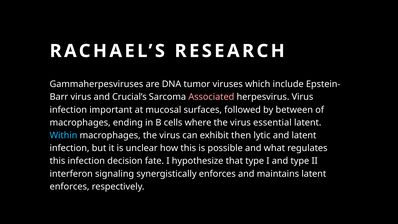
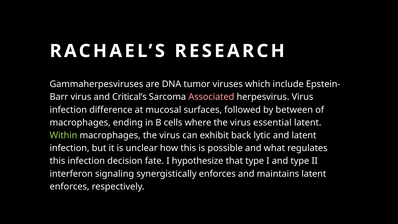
Crucial’s: Crucial’s -> Critical’s (129, 97)
important: important -> difference (111, 110)
Within colour: light blue -> light green (63, 135)
then: then -> back (241, 135)
